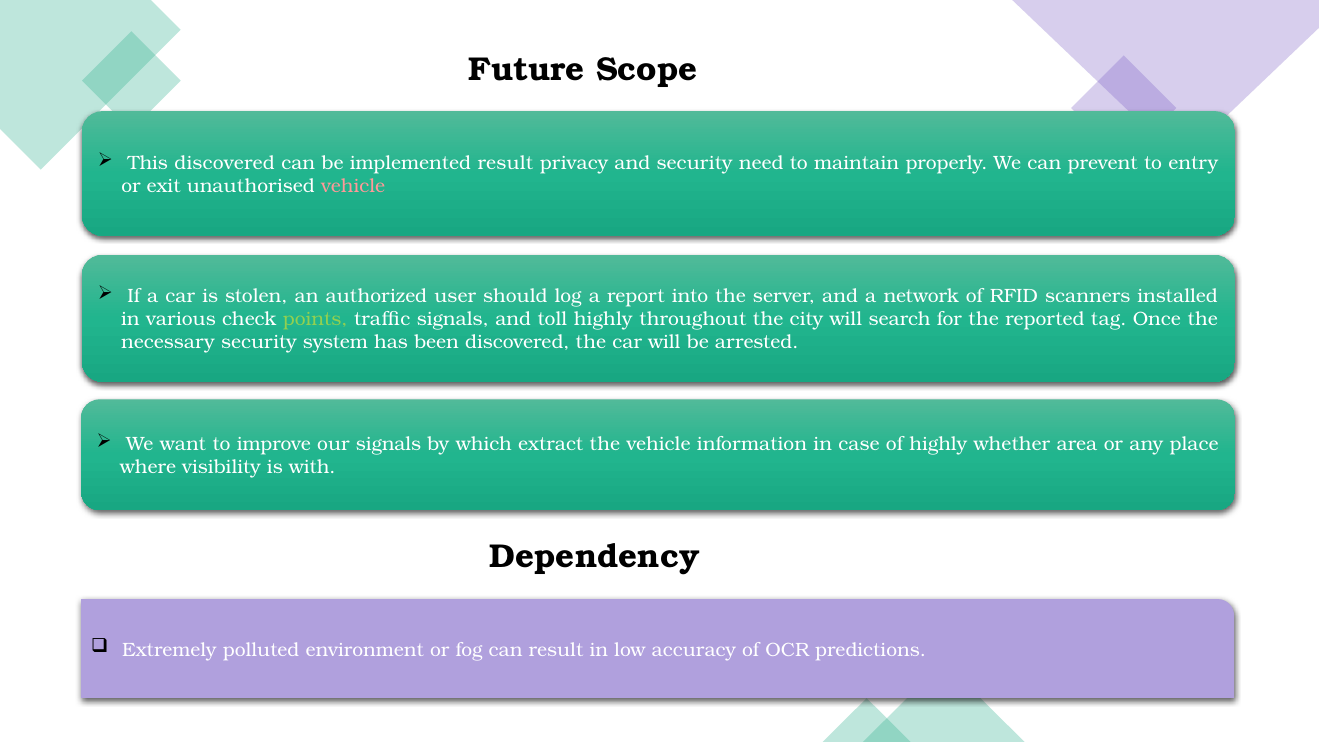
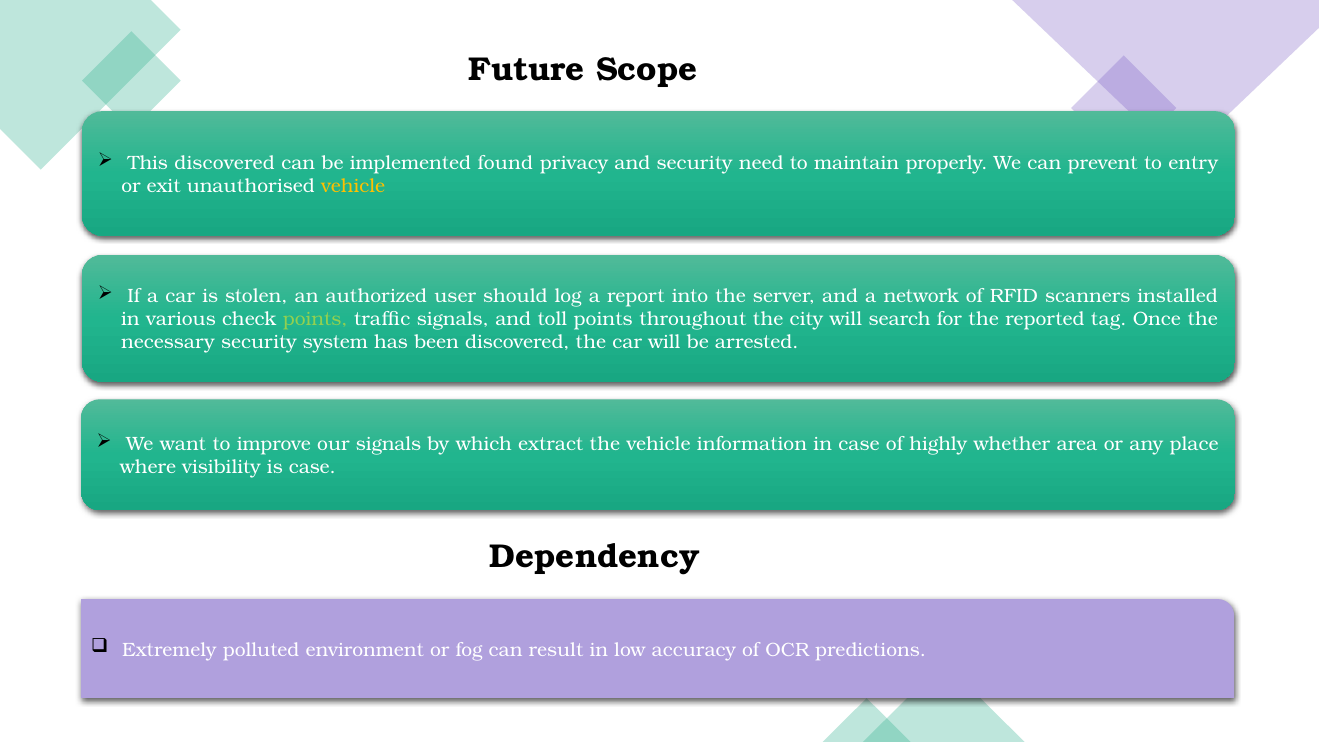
implemented result: result -> found (505, 163)
vehicle colour: pink -> yellow (353, 186)
toll highly: highly -> points (603, 320)
is with: with -> case (312, 468)
